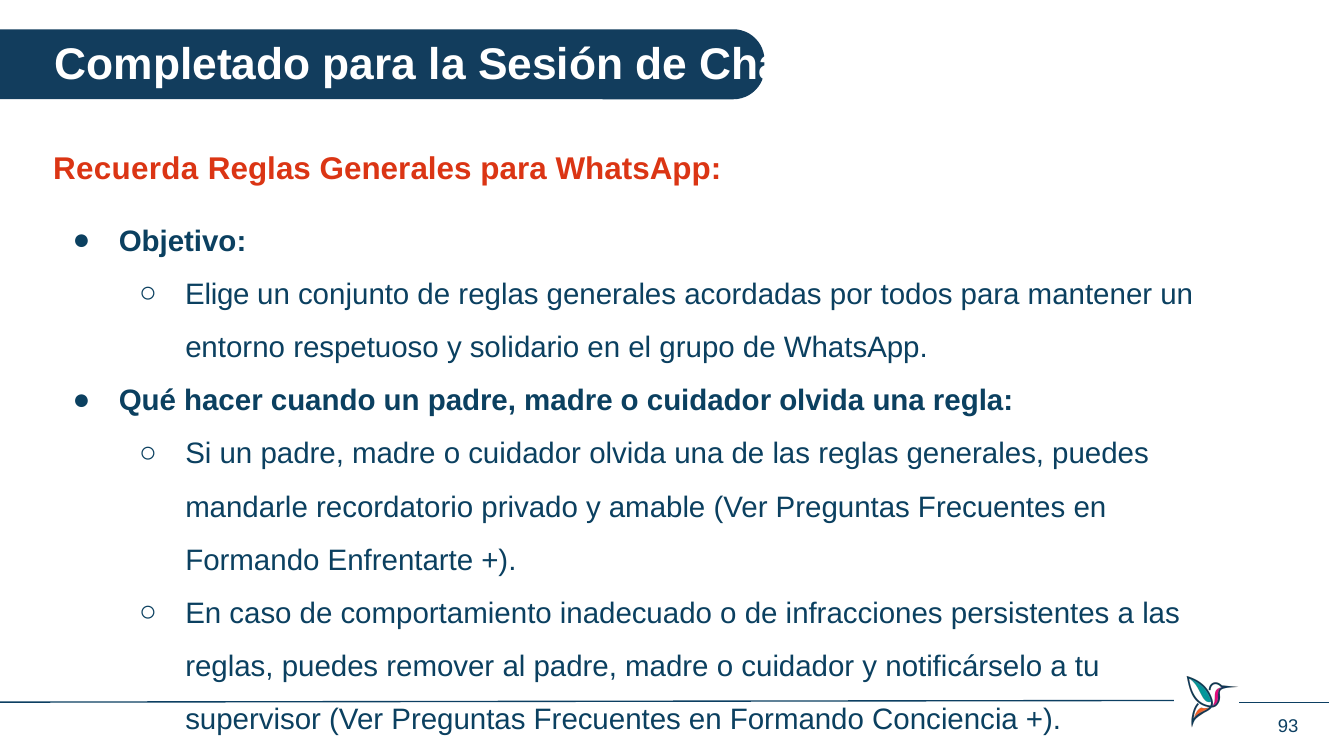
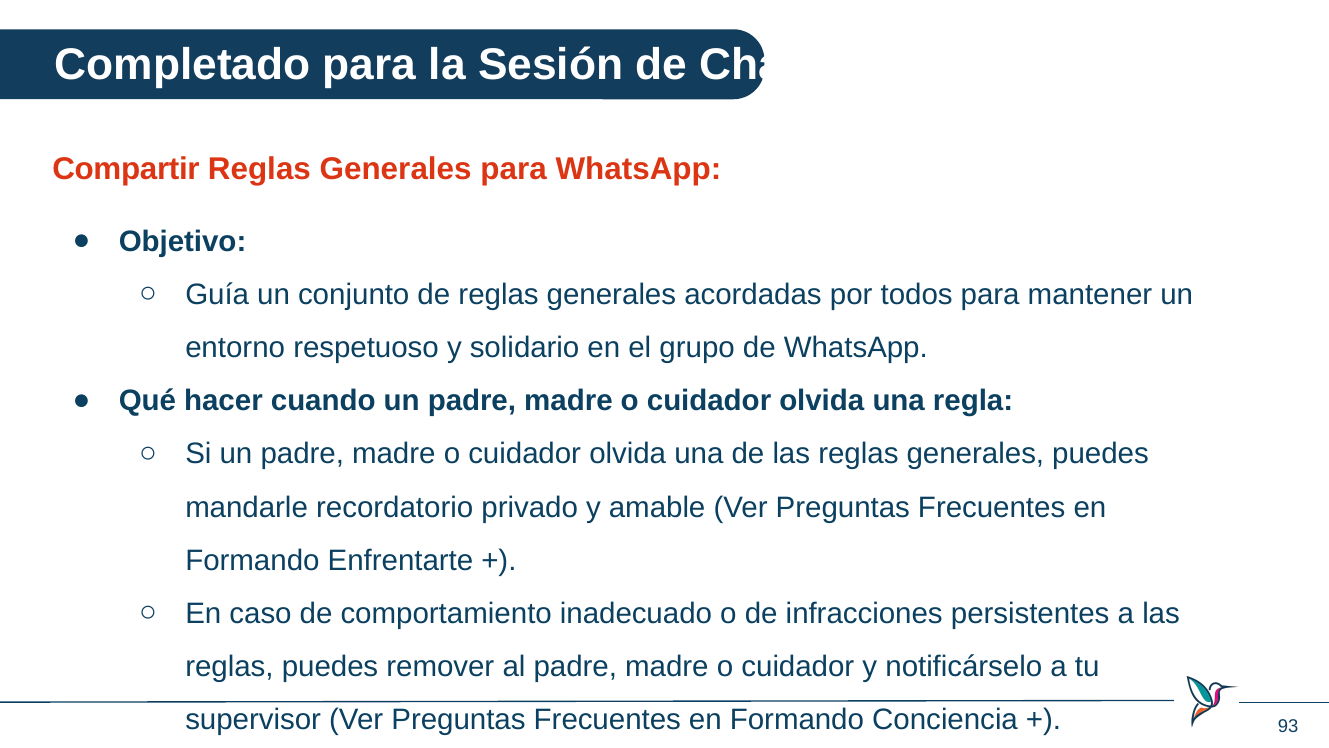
Recuerda: Recuerda -> Compartir (126, 169)
Elige: Elige -> Guía (217, 295)
